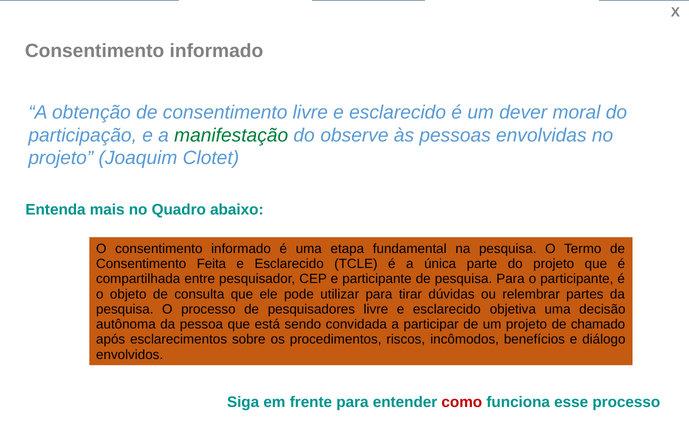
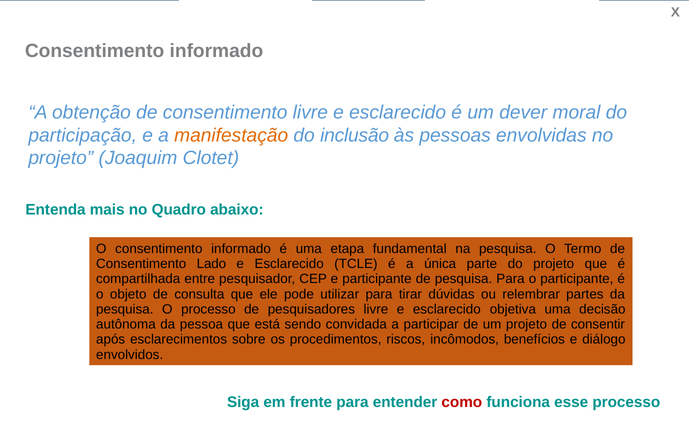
manifestação colour: green -> orange (231, 135)
observe: observe -> inclusão (355, 135)
Feita: Feita -> Lado (211, 264)
chamado: chamado -> consentir (598, 325)
